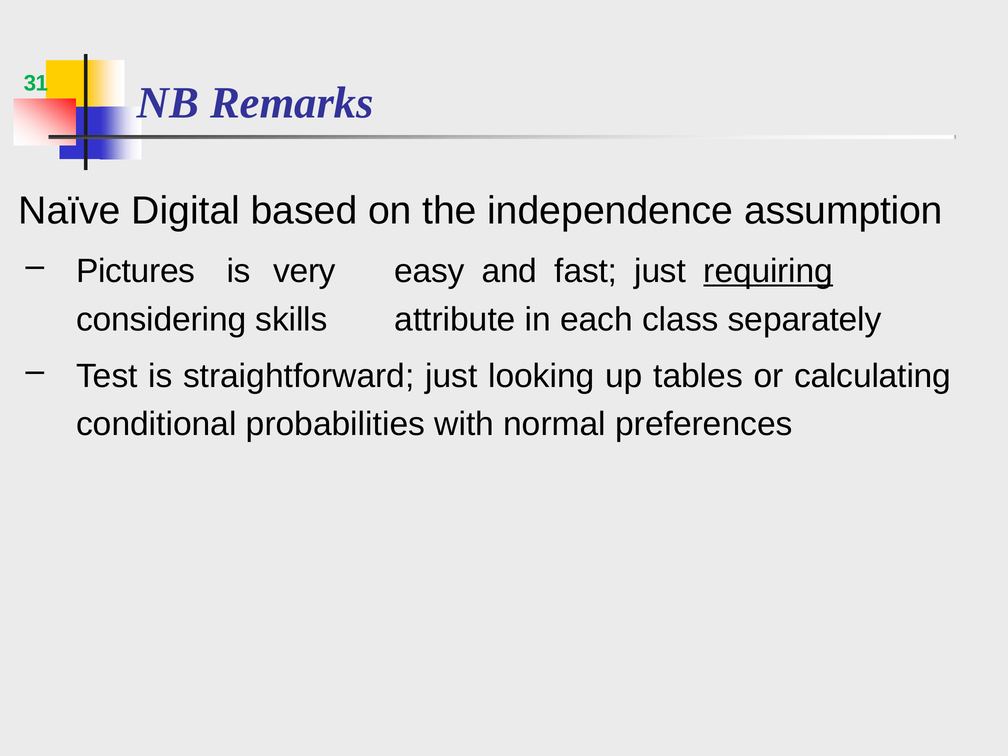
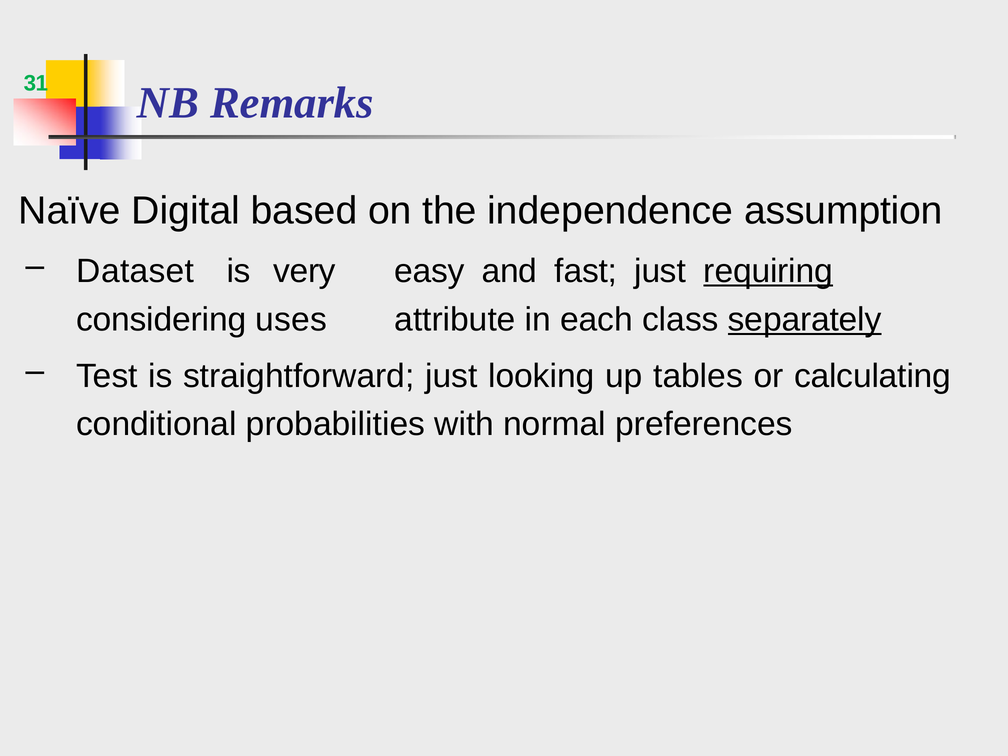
Pictures: Pictures -> Dataset (135, 271)
skills: skills -> uses (291, 320)
separately underline: none -> present (805, 320)
